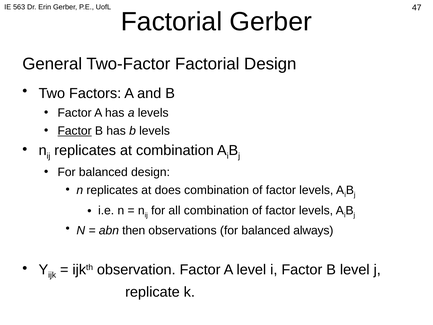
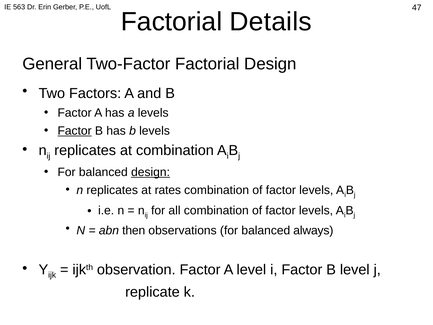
Factorial Gerber: Gerber -> Details (271, 22)
design underline: none -> present (151, 172)
does: does -> rates (168, 190)
